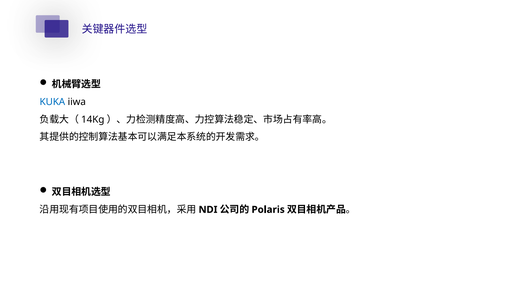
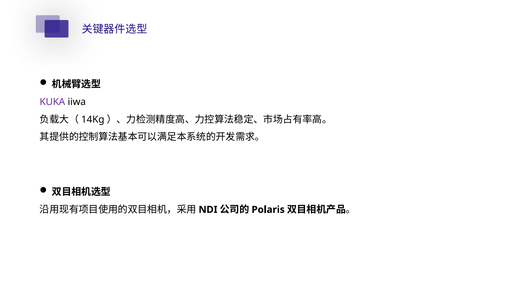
KUKA colour: blue -> purple (52, 102)
